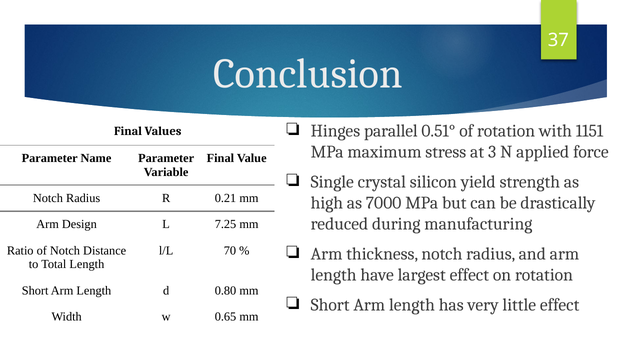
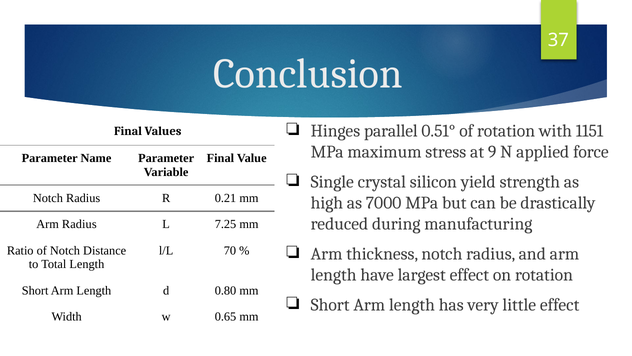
3: 3 -> 9 (492, 152)
Arm Design: Design -> Radius (79, 224)
